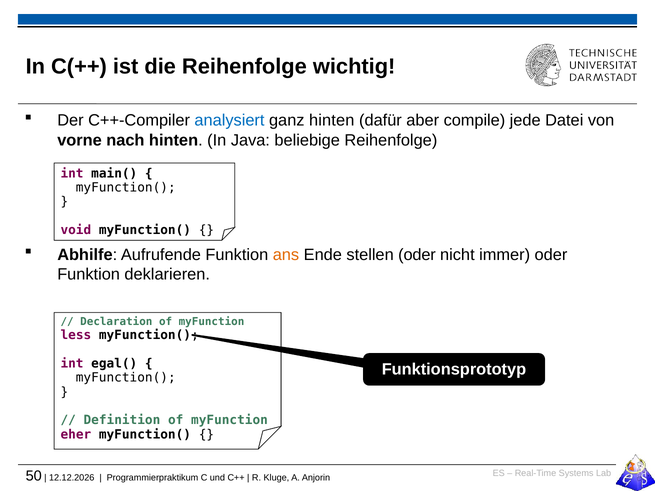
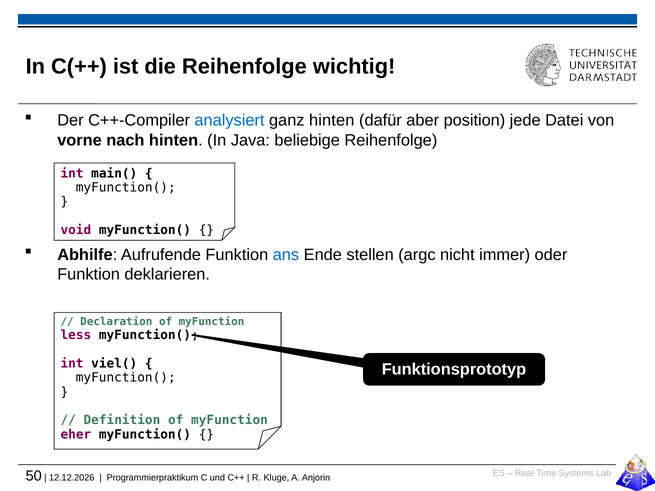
compile: compile -> position (474, 121)
ans colour: orange -> blue (286, 255)
stellen oder: oder -> argc (417, 255)
egal(: egal( -> viel( (114, 364)
